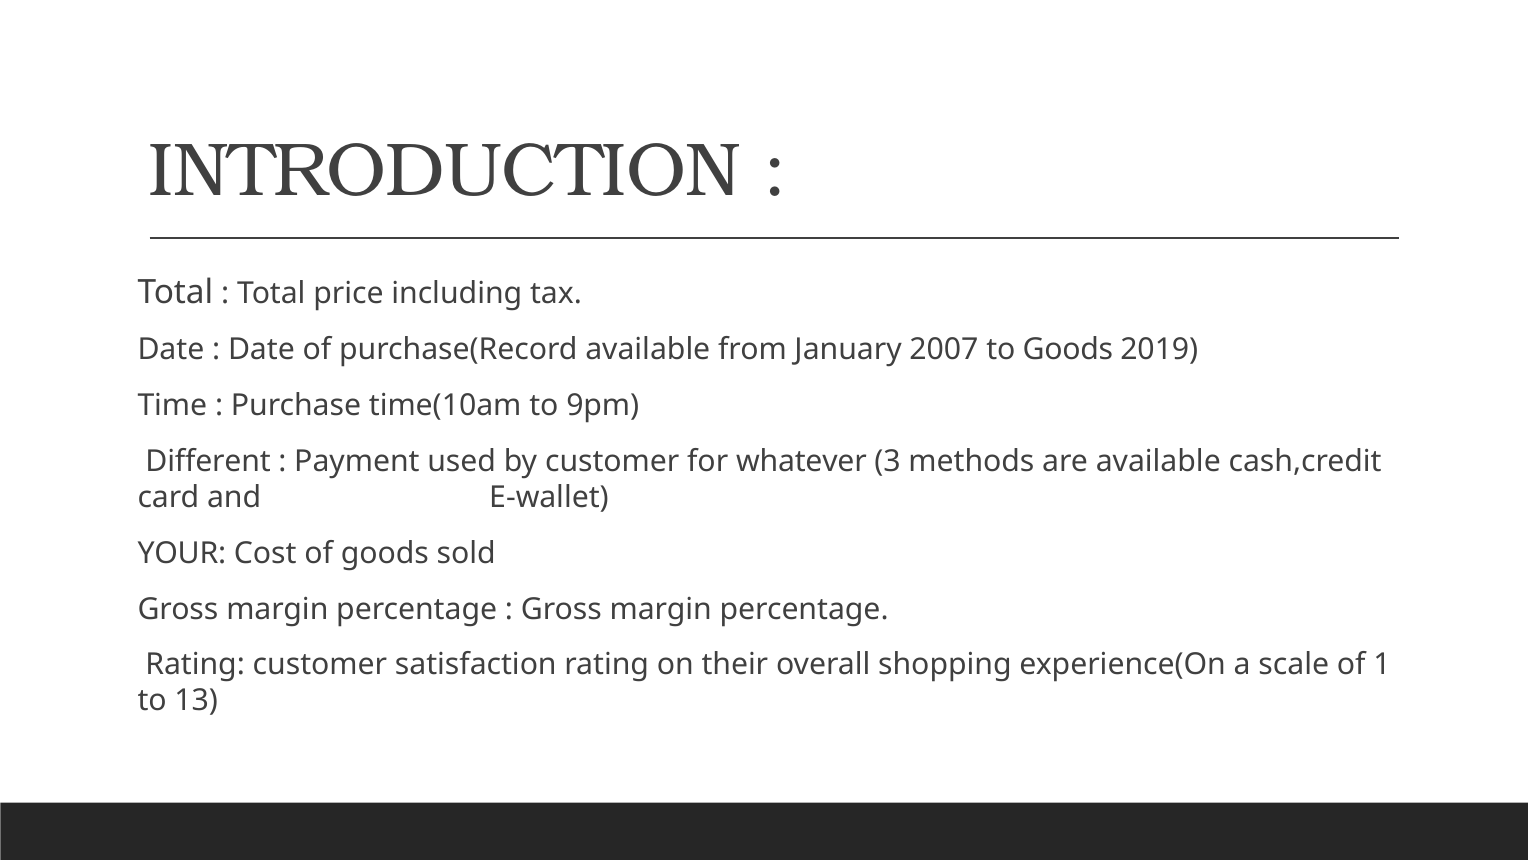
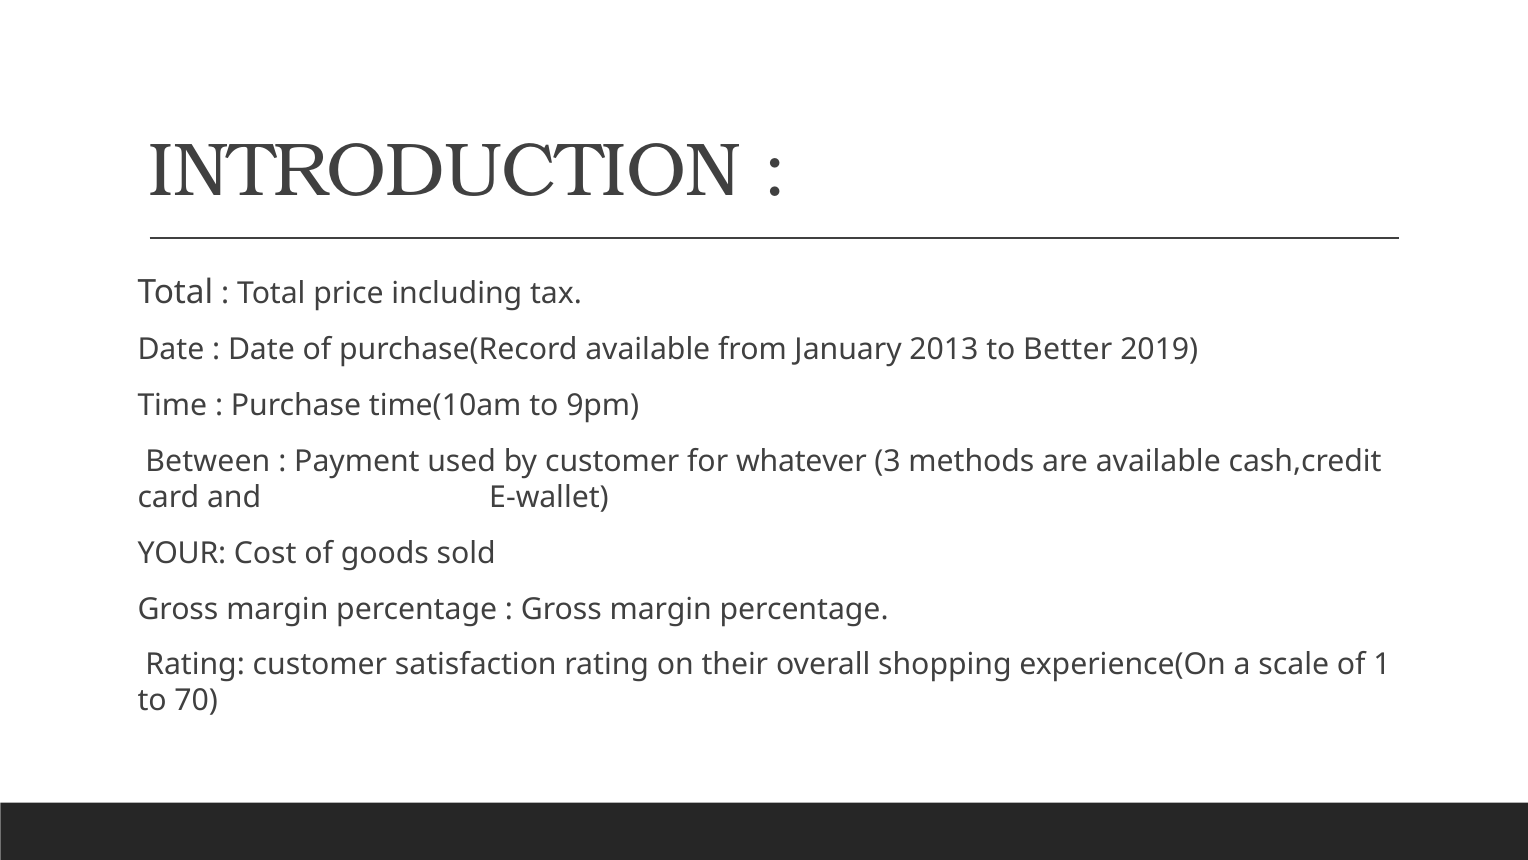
2007: 2007 -> 2013 (944, 349)
to Goods: Goods -> Better (1068, 349)
Different: Different -> Between (208, 461)
13: 13 -> 70 (196, 700)
